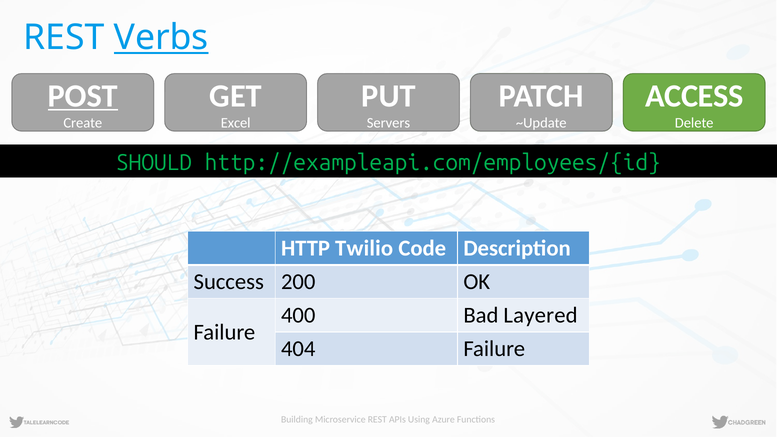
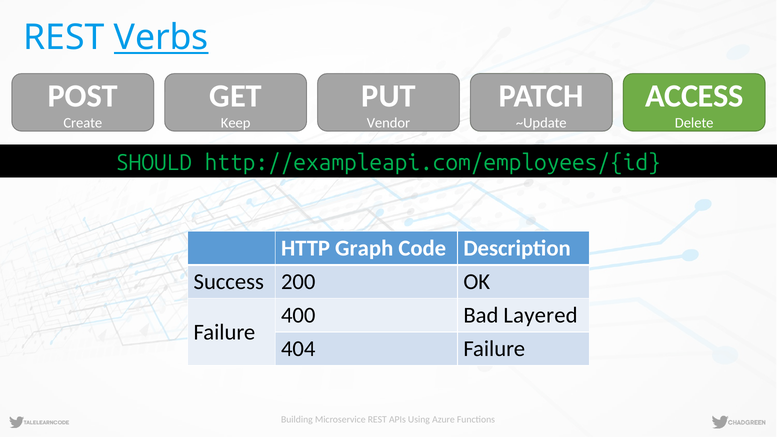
POST underline: present -> none (83, 96)
Excel: Excel -> Keep (236, 123)
Servers: Servers -> Vendor (388, 123)
Twilio: Twilio -> Graph (364, 248)
